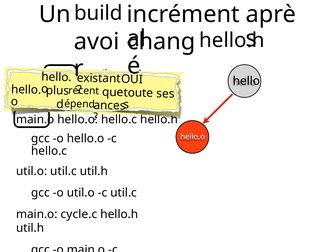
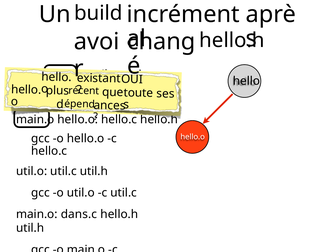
cycle.c: cycle.c -> dans.c (79, 214)
